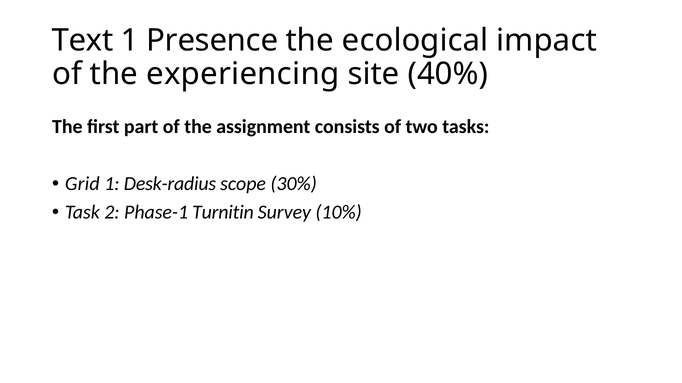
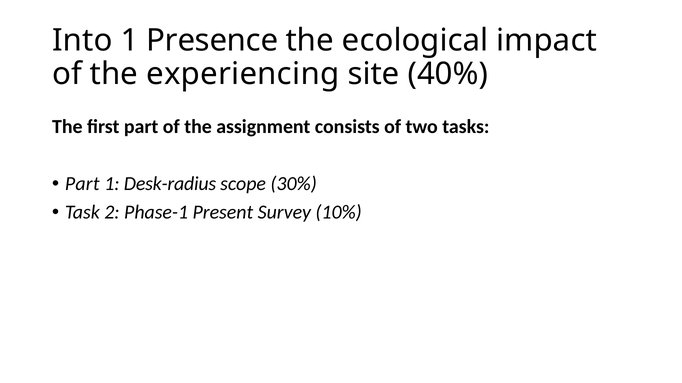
Text: Text -> Into (82, 40)
Grid: Grid -> Part (82, 184)
Turnitin: Turnitin -> Present (223, 213)
